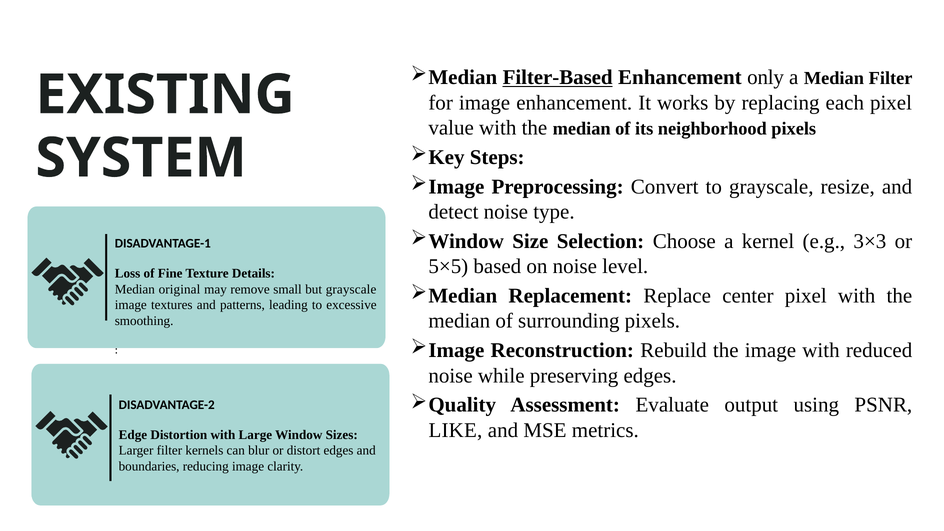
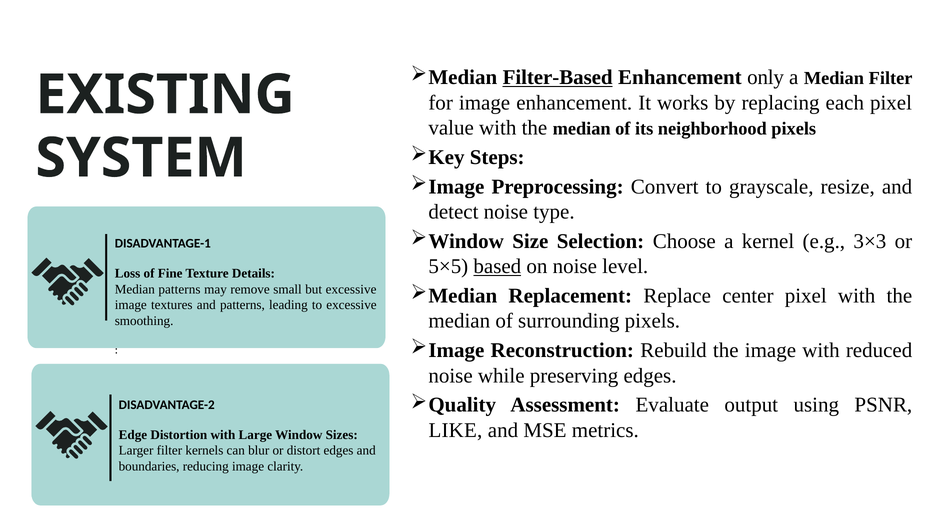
based underline: none -> present (497, 266)
Median original: original -> patterns (179, 289)
but grayscale: grayscale -> excessive (351, 289)
